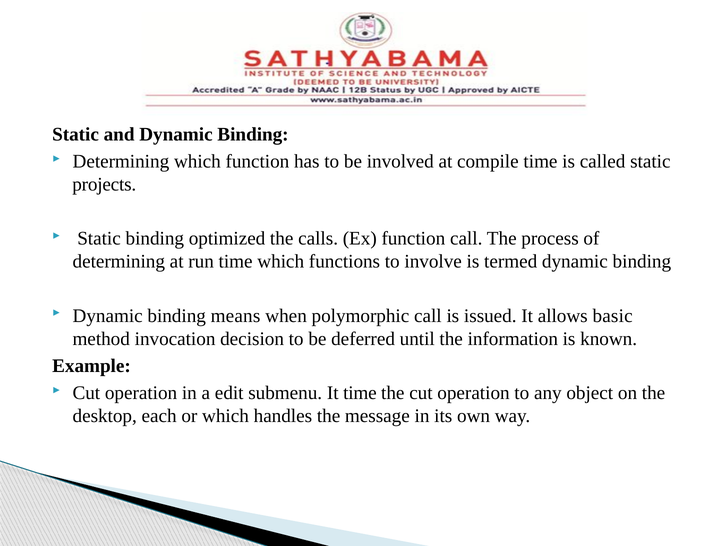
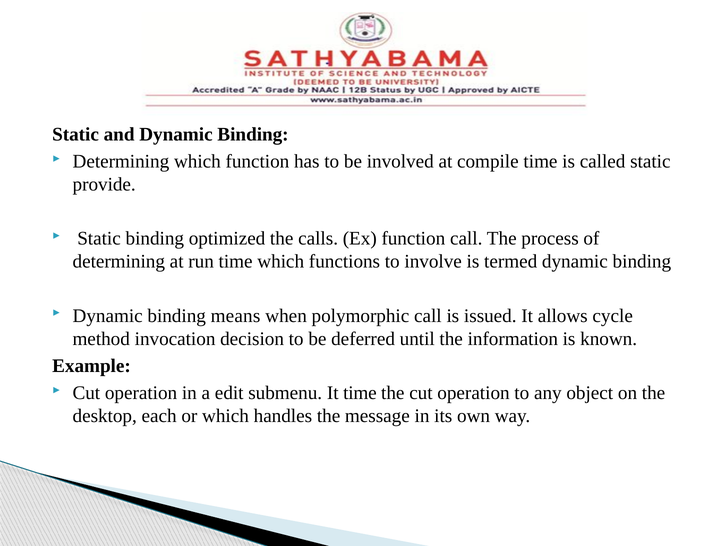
projects: projects -> provide (104, 184)
basic: basic -> cycle (613, 315)
